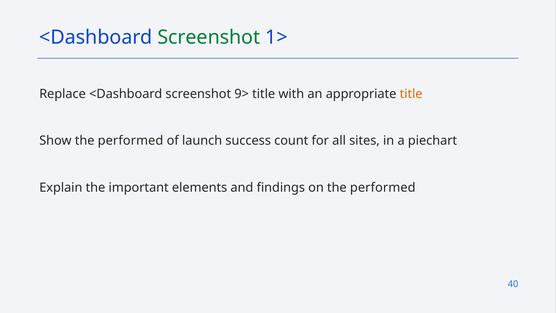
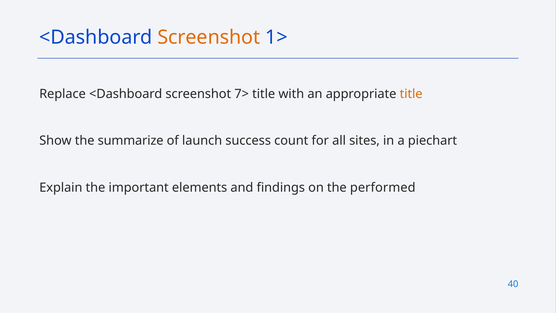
Screenshot colour: green -> orange (209, 37)
9>: 9> -> 7> (242, 94)
Show the performed: performed -> summarize (131, 141)
